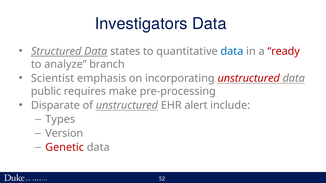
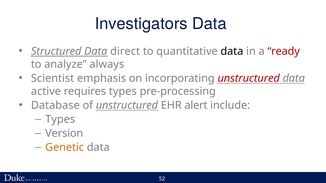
states: states -> direct (125, 51)
data colour: blue -> black (232, 51)
branch: branch -> always (107, 64)
public: public -> active (46, 91)
requires make: make -> types (123, 91)
Disparate: Disparate -> Database (55, 106)
Genetic colour: red -> orange (65, 148)
